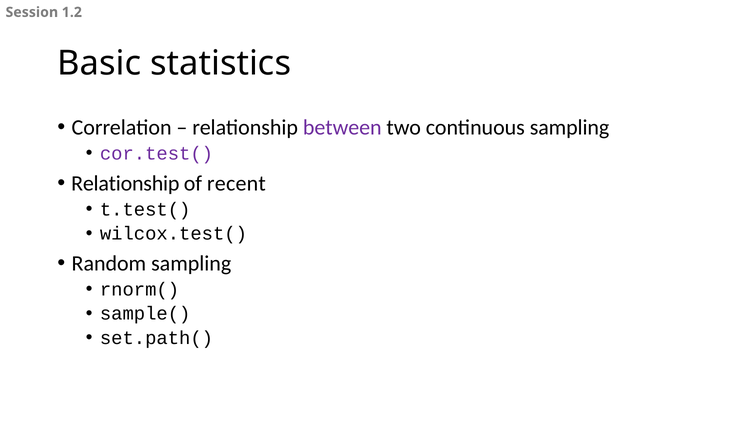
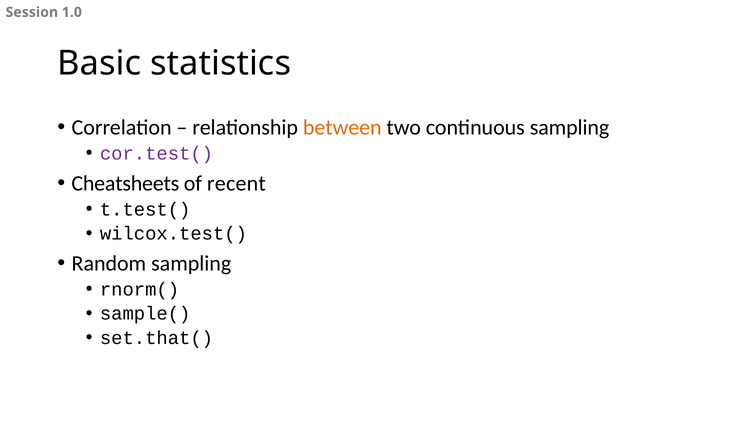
1.2: 1.2 -> 1.0 (72, 12)
between colour: purple -> orange (342, 127)
Relationship: Relationship -> Cheatsheets (125, 183)
set.path(: set.path( -> set.that( (156, 338)
